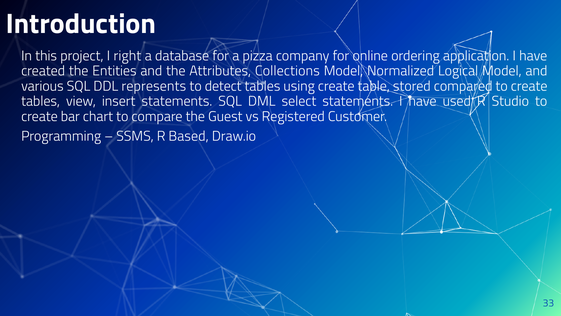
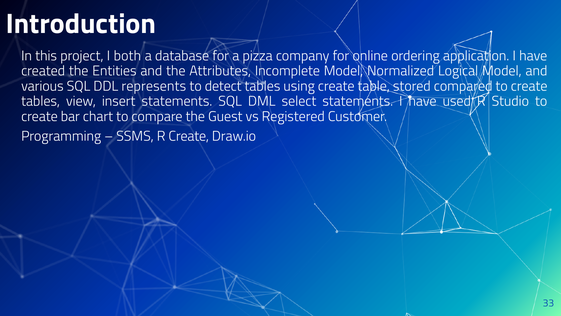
right: right -> both (127, 56)
Collections: Collections -> Incomplete (287, 71)
R Based: Based -> Create (189, 136)
